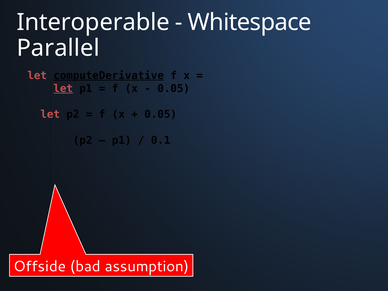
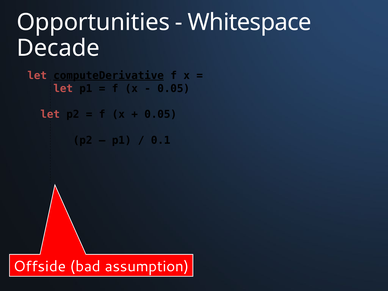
Interoperable: Interoperable -> Opportunities (93, 22)
Parallel: Parallel -> Decade (58, 48)
let underline: present -> none (63, 88)
